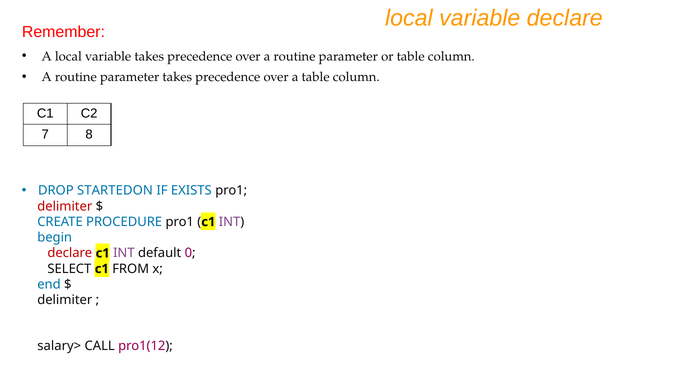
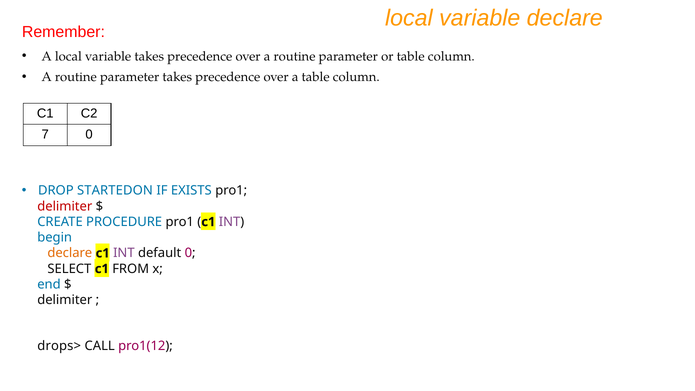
7 8: 8 -> 0 (89, 134)
declare colour: red -> orange (70, 253)
salary>: salary> -> drops> (59, 346)
